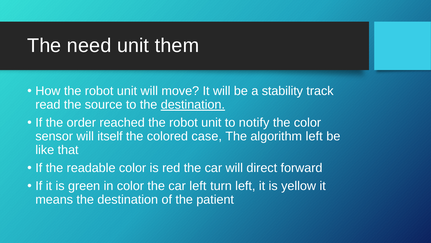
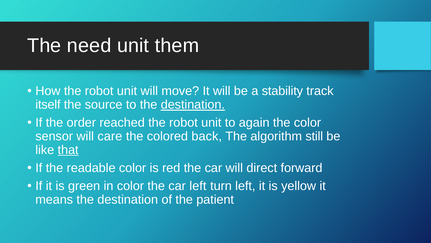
read: read -> itself (48, 104)
notify: notify -> again (254, 123)
itself: itself -> care (110, 136)
case: case -> back (207, 136)
algorithm left: left -> still (314, 136)
that underline: none -> present (68, 150)
